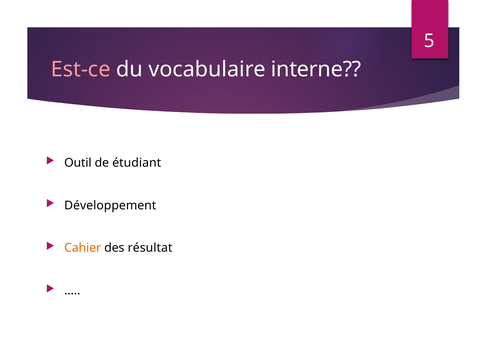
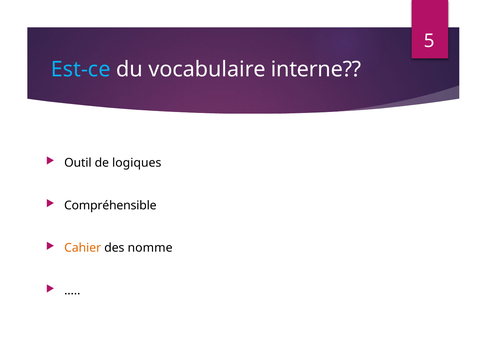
Est-ce colour: pink -> light blue (81, 70)
étudiant: étudiant -> logiques (137, 163)
Développement: Développement -> Compréhensible (110, 206)
résultat: résultat -> nomme (150, 248)
